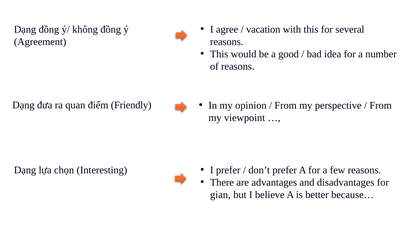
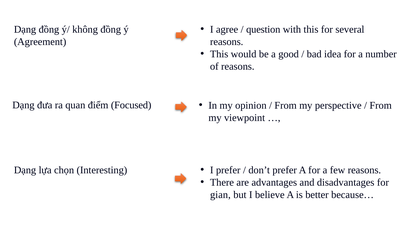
vacation: vacation -> question (263, 29)
Friendly: Friendly -> Focused (131, 105)
